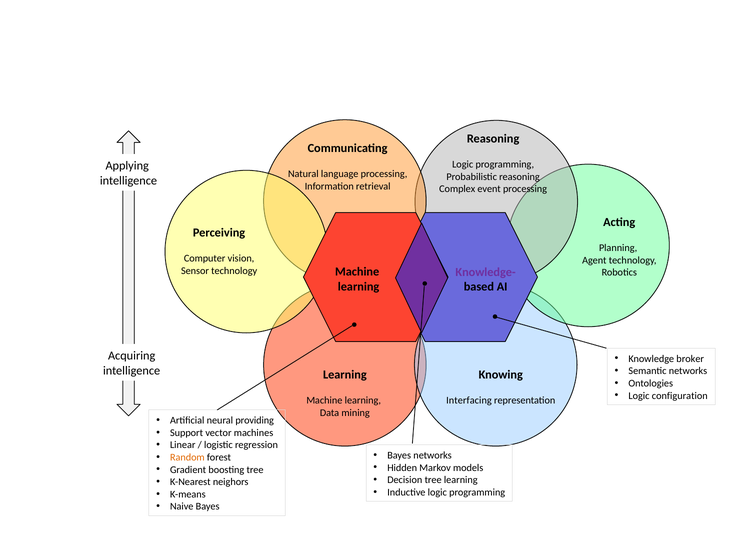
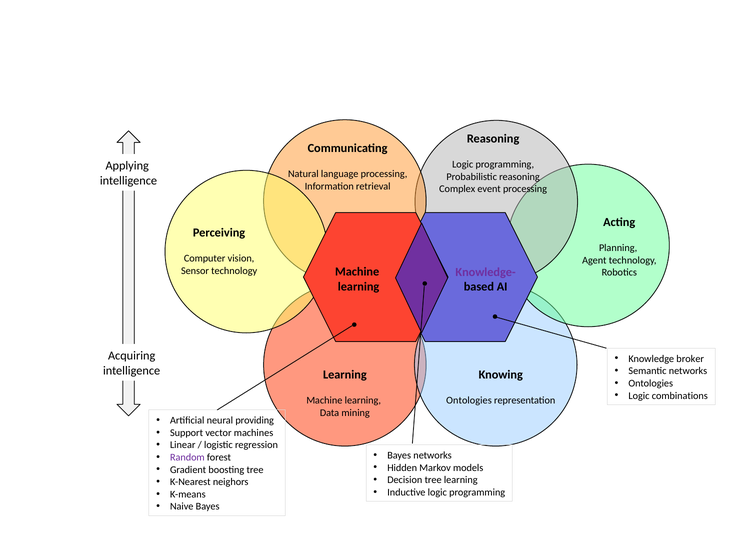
configuration: configuration -> combinations (680, 395)
Interfacing: Interfacing -> Ontologies (469, 400)
Random colour: orange -> purple (187, 457)
